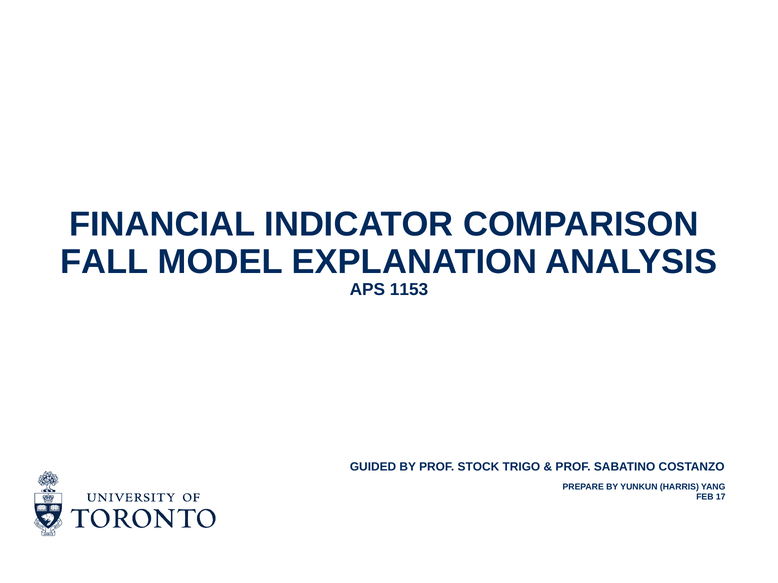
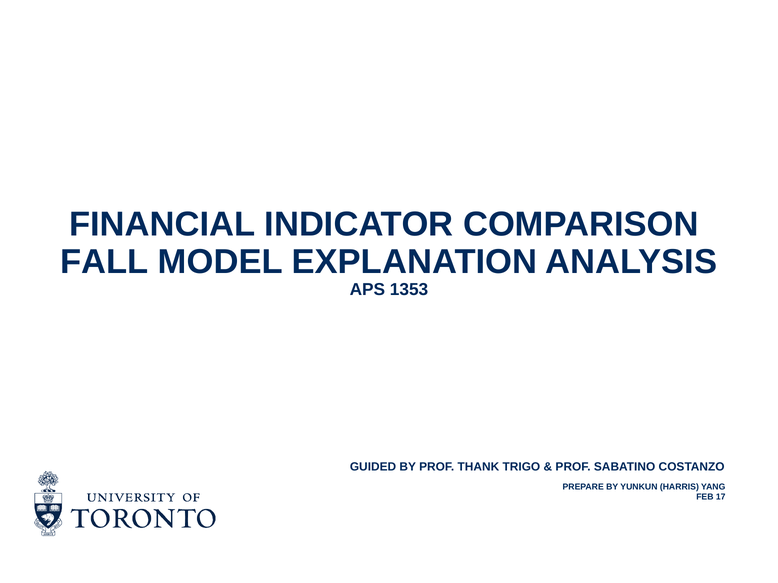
1153: 1153 -> 1353 (409, 290)
STOCK: STOCK -> THANK (478, 467)
